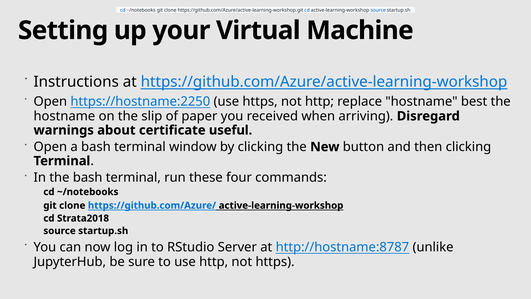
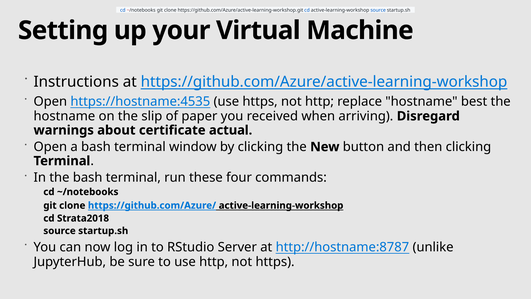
https://hostname:2250: https://hostname:2250 -> https://hostname:4535 (140, 102)
useful: useful -> actual (231, 130)
